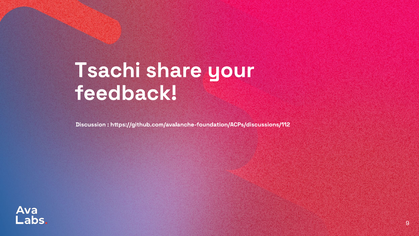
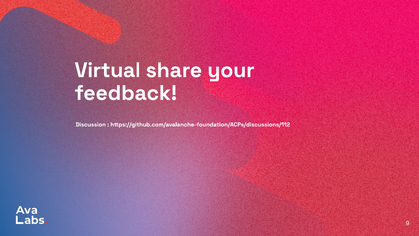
Tsachi: Tsachi -> Virtual (108, 70)
